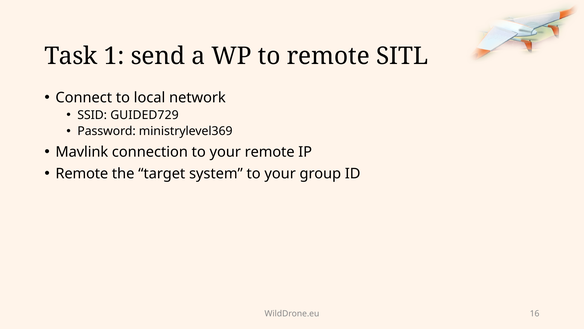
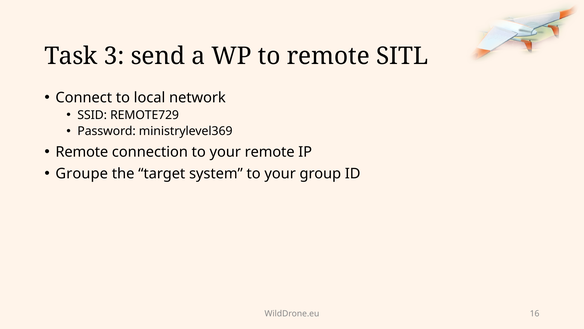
1: 1 -> 3 (114, 56)
GUIDED729: GUIDED729 -> REMOTE729 (145, 115)
Mavlink: Mavlink -> Remote (82, 152)
Remote: Remote -> Groupe (82, 173)
